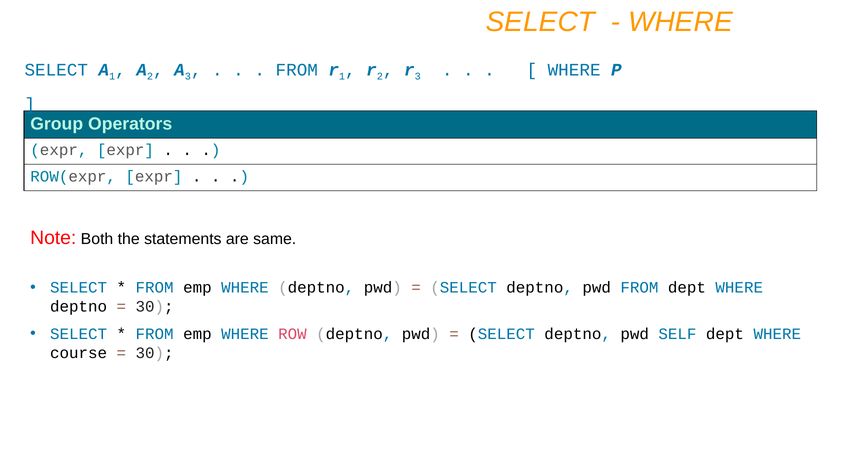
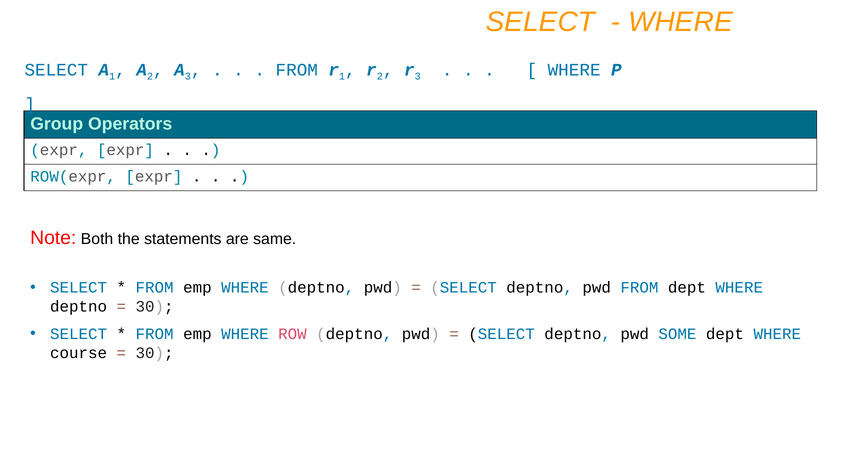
SELF: SELF -> SOME (677, 334)
